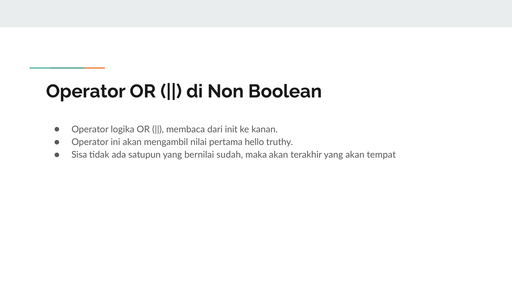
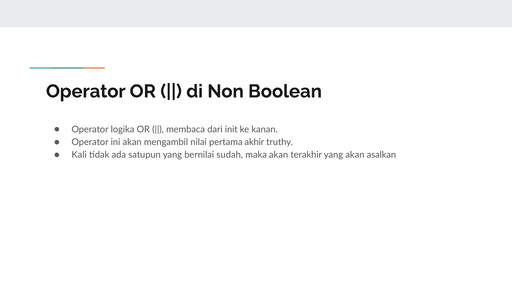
hello: hello -> akhir (254, 142)
Sisa: Sisa -> Kali (79, 155)
tempat: tempat -> asalkan (381, 155)
